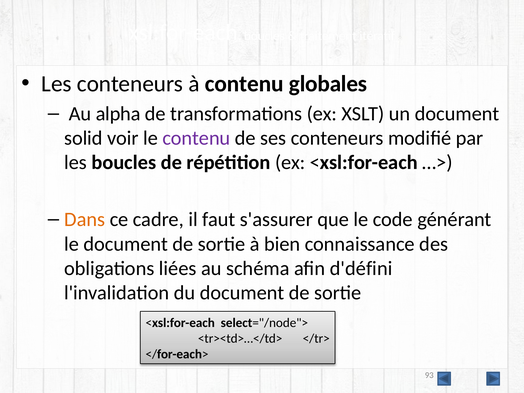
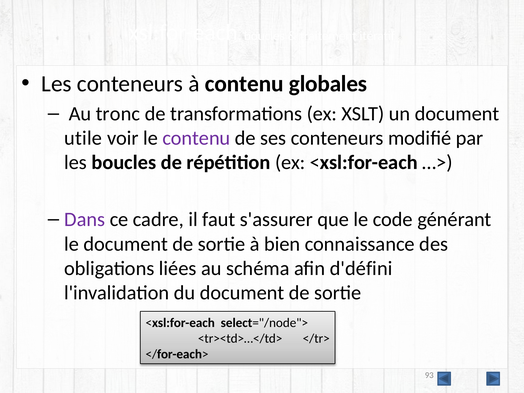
alpha: alpha -> tronc (118, 114)
solid: solid -> utile (83, 138)
Dans colour: orange -> purple (85, 220)
